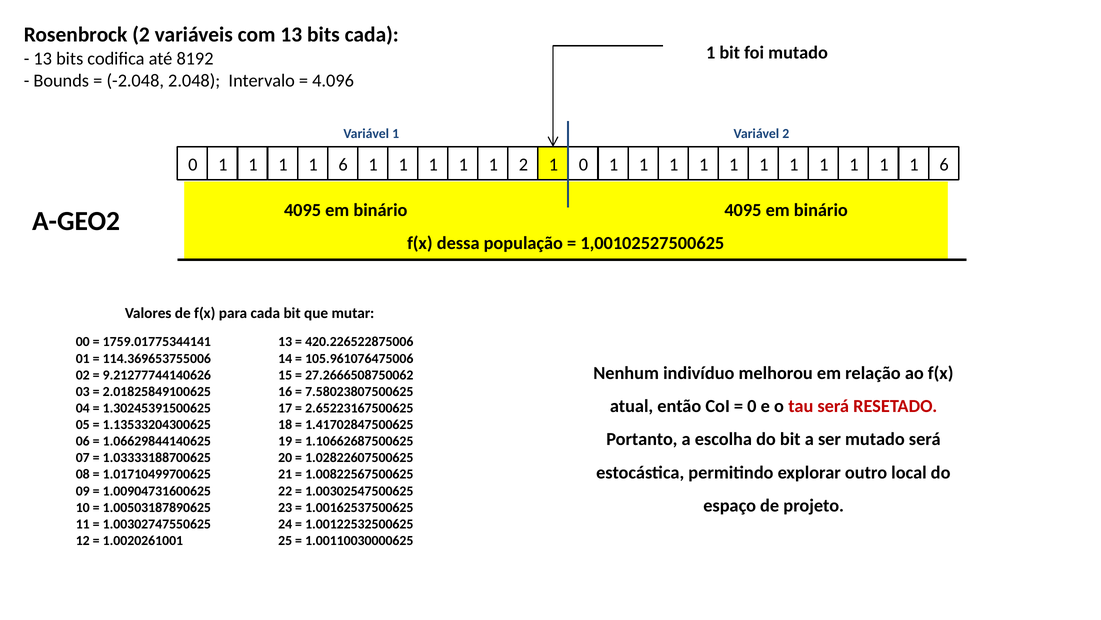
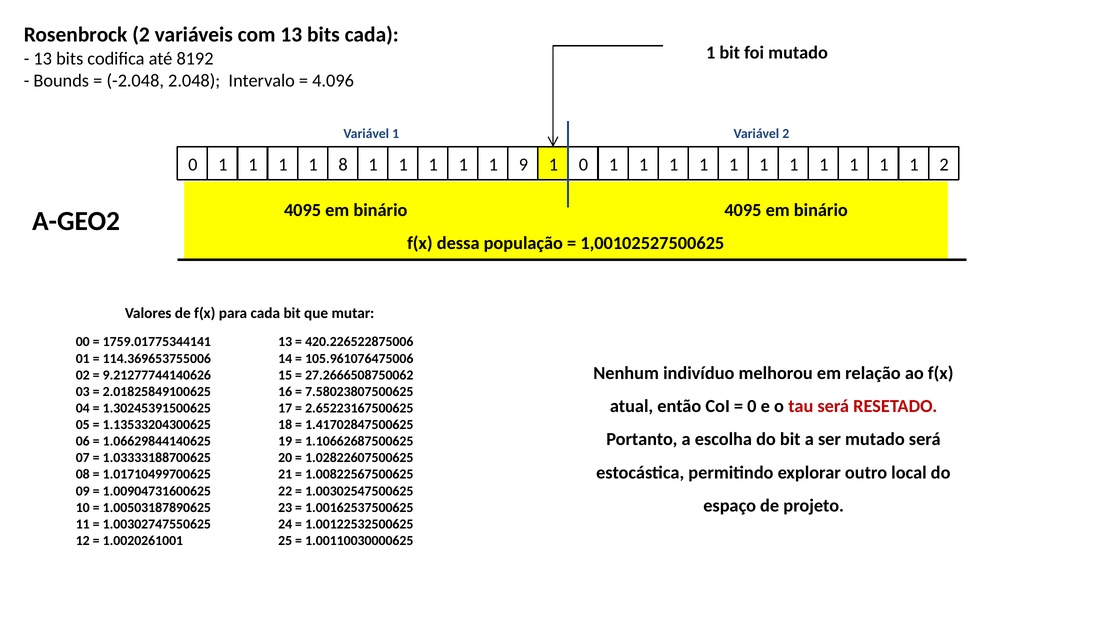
6: 6 -> 8 (343, 165)
1 2: 2 -> 9 (523, 165)
6: 6 -> 2 (944, 165)
